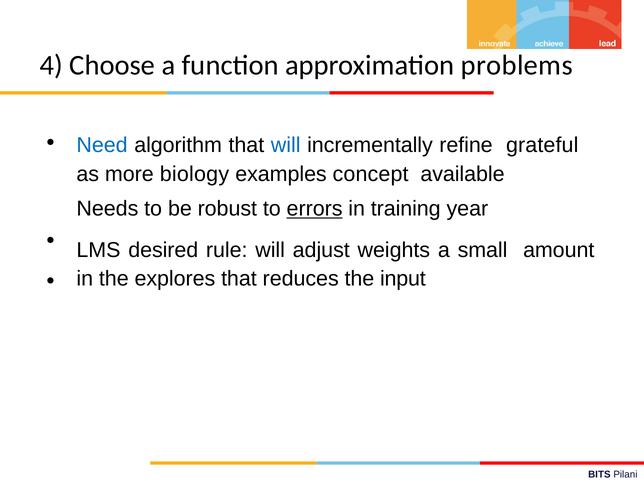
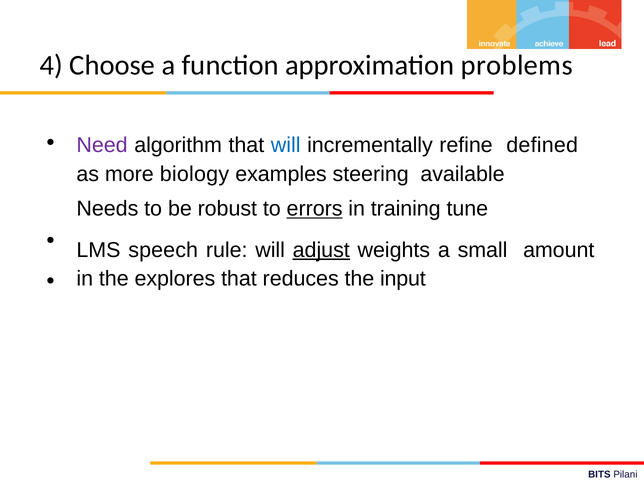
Need colour: blue -> purple (102, 145)
grateful: grateful -> defined (542, 145)
concept: concept -> steering (371, 174)
year: year -> tune (467, 209)
desired: desired -> speech (163, 250)
adjust underline: none -> present (321, 250)
